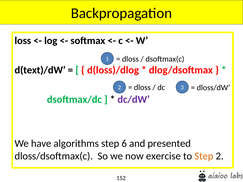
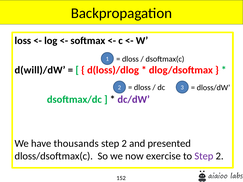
d(text)/dW: d(text)/dW -> d(will)/dW (40, 70)
algorithms: algorithms -> thousands (76, 144)
6: 6 -> 2 (124, 144)
Step colour: orange -> purple (204, 156)
